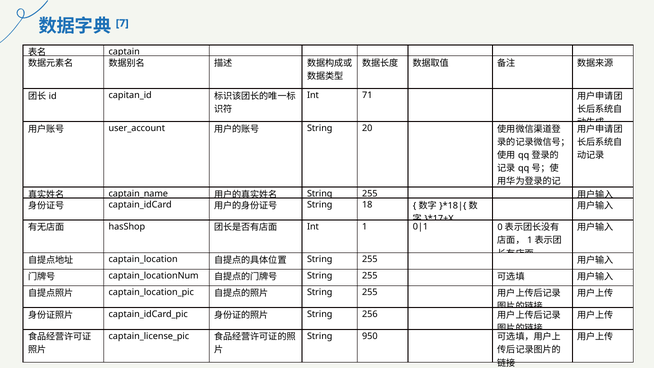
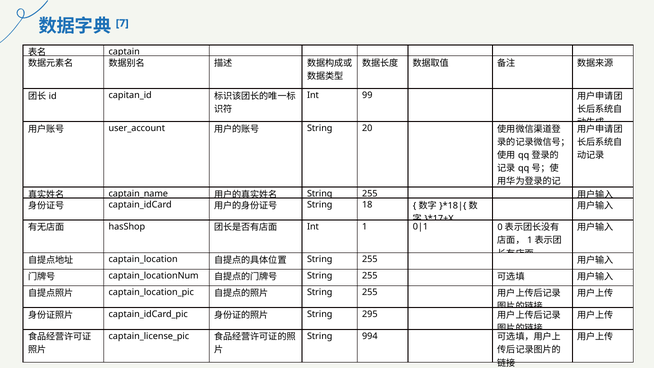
71: 71 -> 99 (367, 95)
256: 256 -> 295 (370, 314)
950: 950 -> 994 (370, 336)
